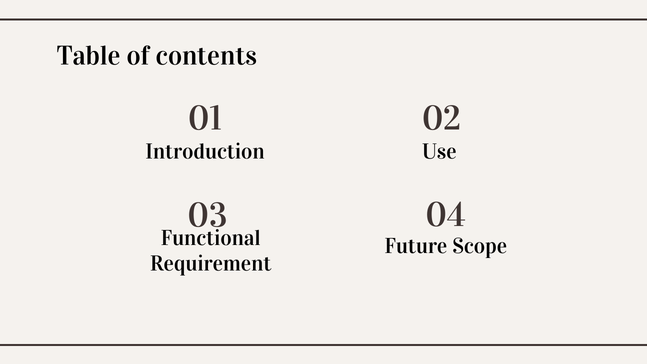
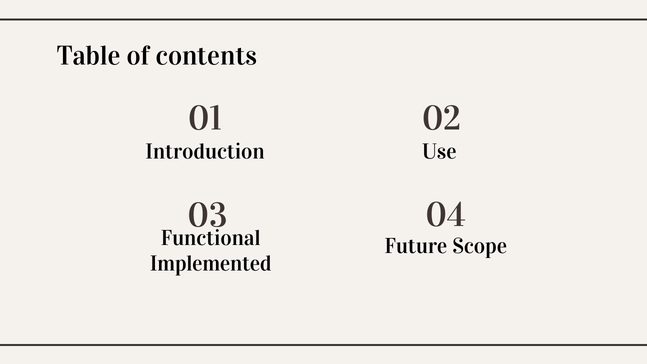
Requirement: Requirement -> Implemented (211, 264)
